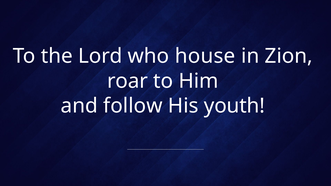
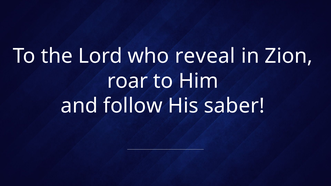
house: house -> reveal (205, 56)
youth: youth -> saber (234, 106)
